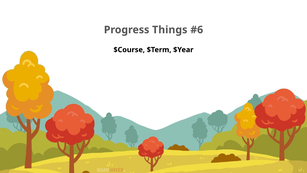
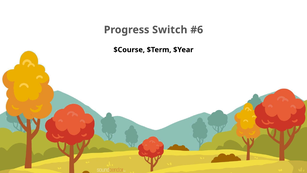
Things: Things -> Switch (170, 30)
